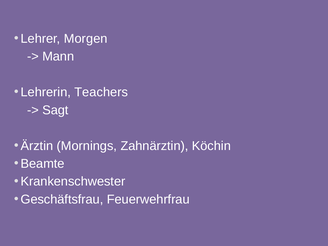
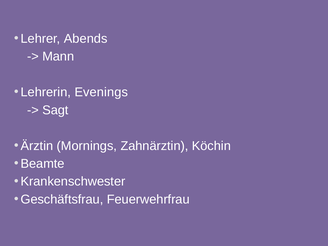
Morgen: Morgen -> Abends (86, 39)
Teachers: Teachers -> Evenings (101, 92)
